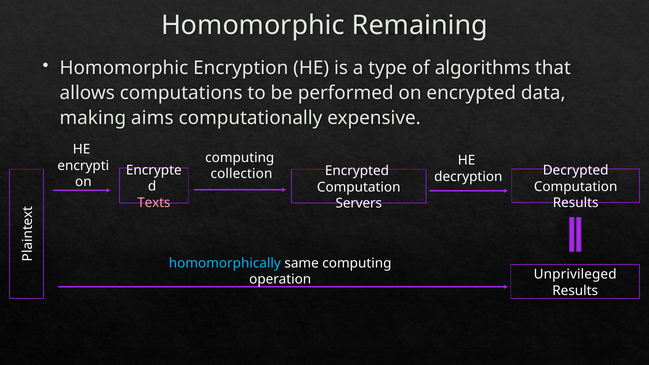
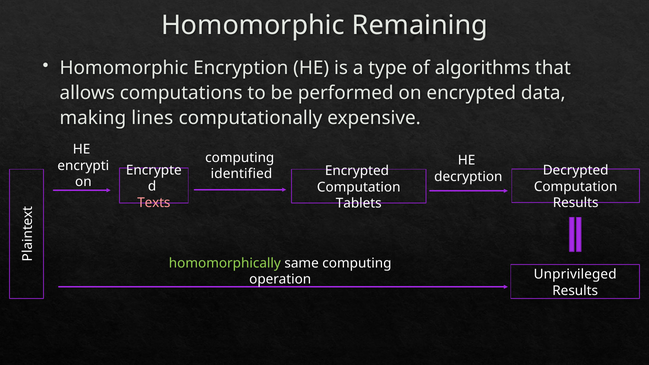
aims: aims -> lines (152, 118)
collection: collection -> identified (241, 174)
Servers: Servers -> Tablets (359, 203)
homomorphically colour: light blue -> light green (225, 263)
